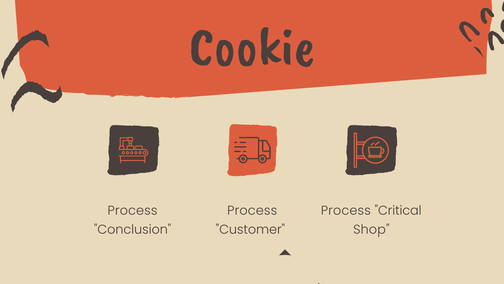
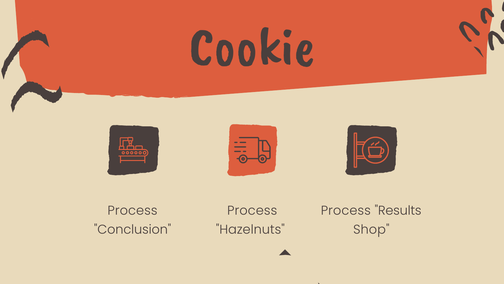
Critical: Critical -> Results (398, 210)
Customer: Customer -> Hazelnuts (250, 229)
